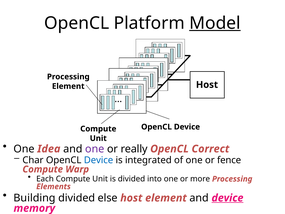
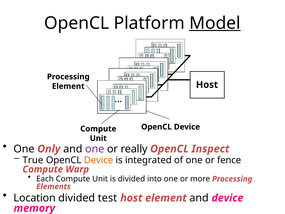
Idea: Idea -> Only (49, 149)
Correct: Correct -> Inspect (210, 149)
Char: Char -> True (33, 160)
Device colour: blue -> orange (99, 160)
Building: Building -> Location (35, 198)
else: else -> test (108, 198)
device underline: present -> none (227, 198)
